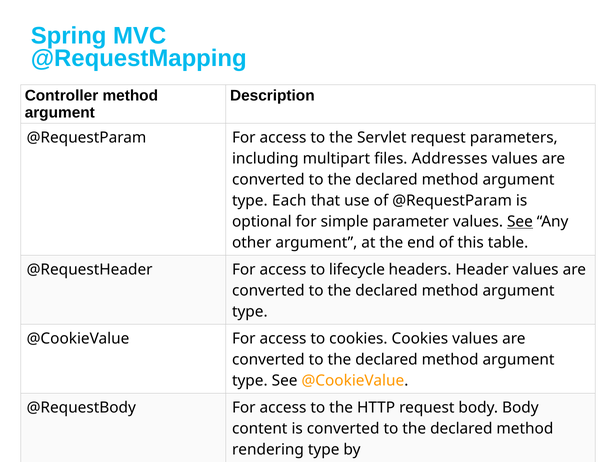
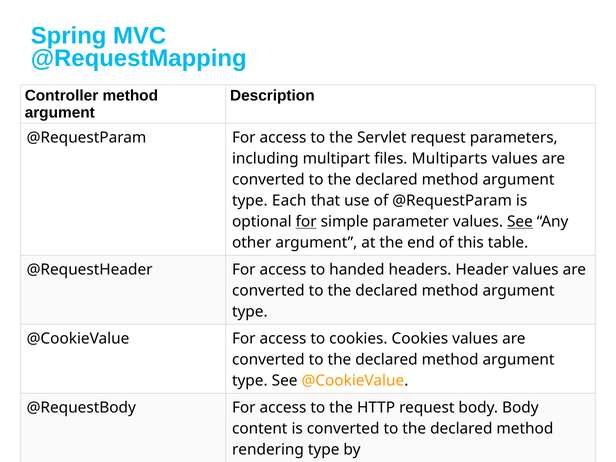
Addresses: Addresses -> Multiparts (450, 159)
for underline: none -> present (306, 222)
lifecycle: lifecycle -> handed (357, 270)
